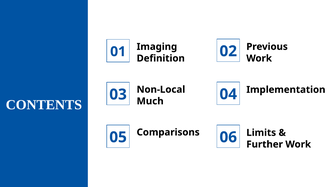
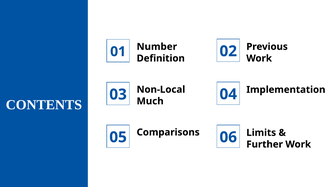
Imaging: Imaging -> Number (157, 47)
